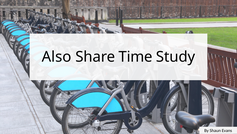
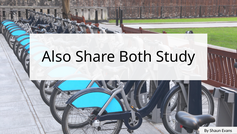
Time: Time -> Both (135, 56)
